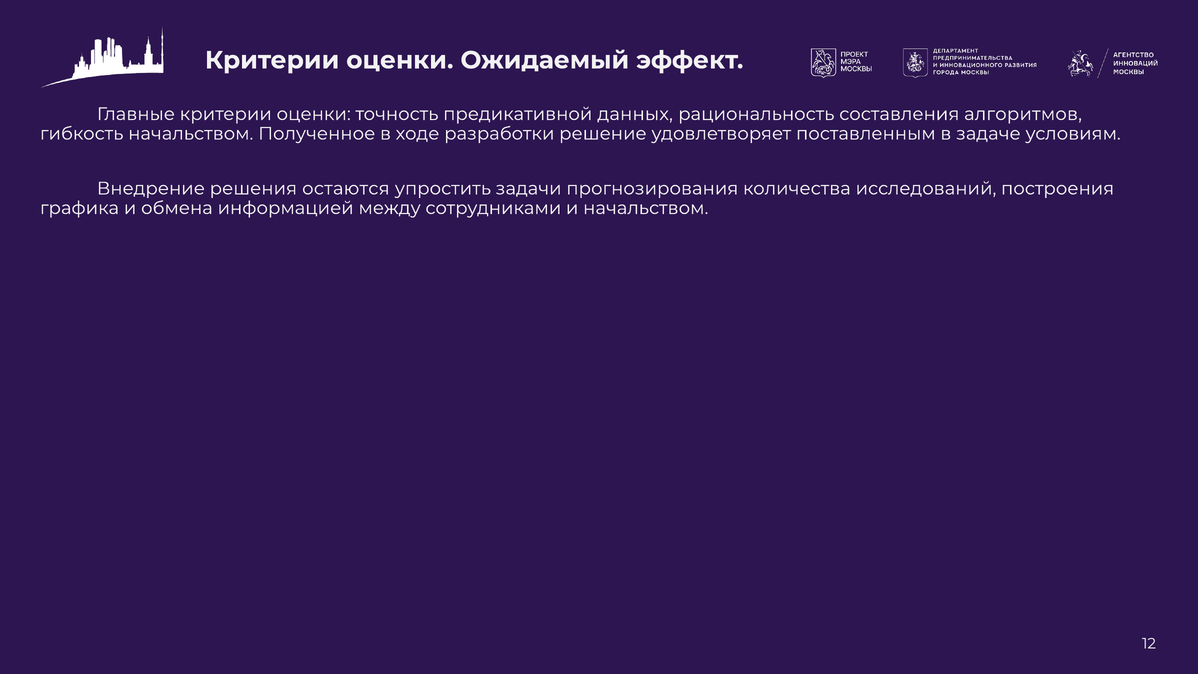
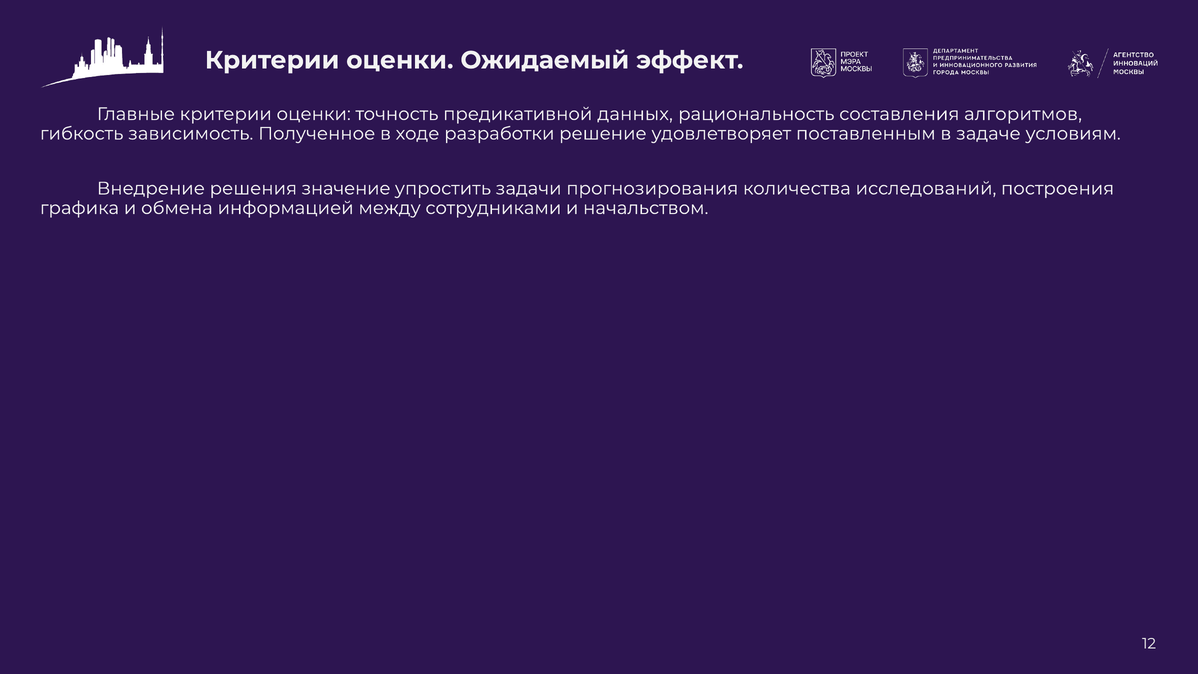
гибкость начальством: начальством -> зависимость (191, 134)
остаются: остаются -> значение (346, 188)
